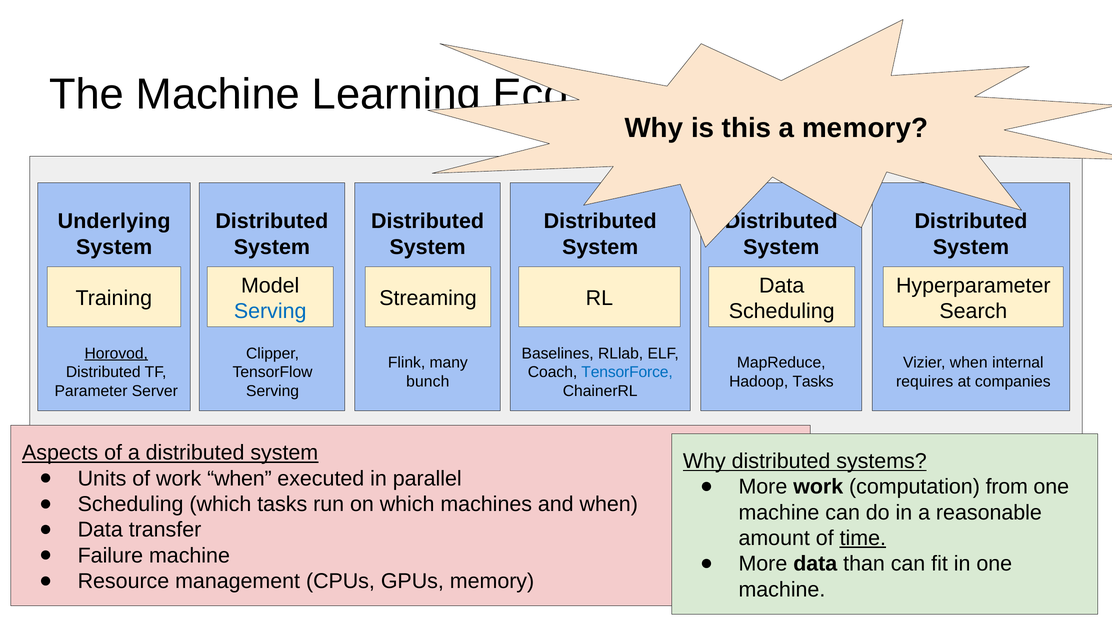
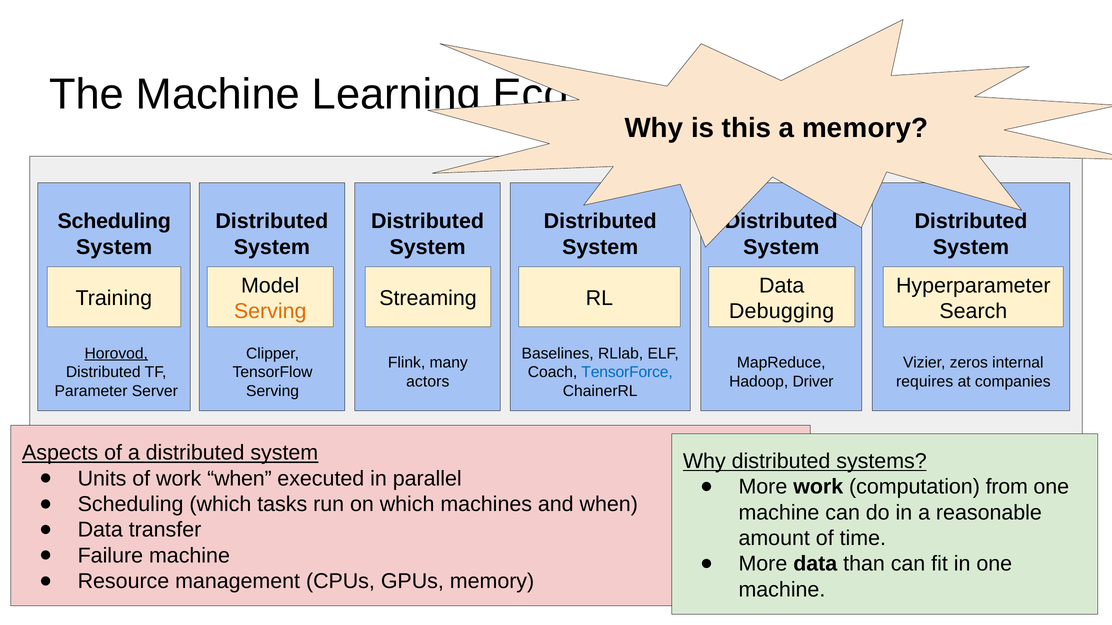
Underlying: Underlying -> Scheduling (114, 221)
Serving colour: blue -> orange (270, 311)
Scheduling: Scheduling -> Debugging (782, 311)
Vizier when: when -> zeros (969, 363)
bunch: bunch -> actors (428, 382)
Hadoop Tasks: Tasks -> Driver (813, 382)
time underline: present -> none (863, 539)
